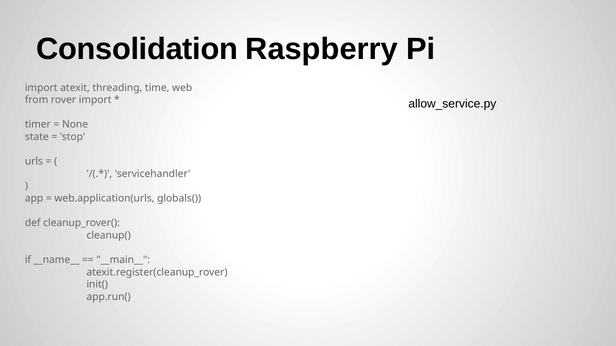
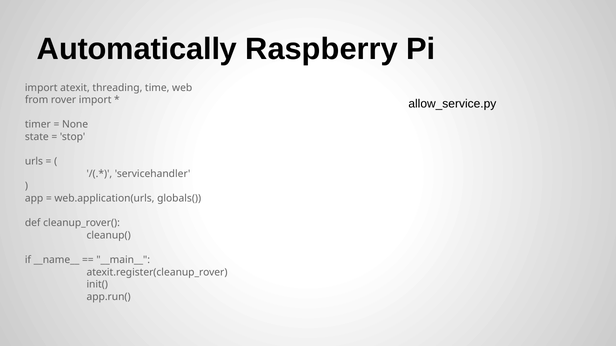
Consolidation: Consolidation -> Automatically (137, 49)
